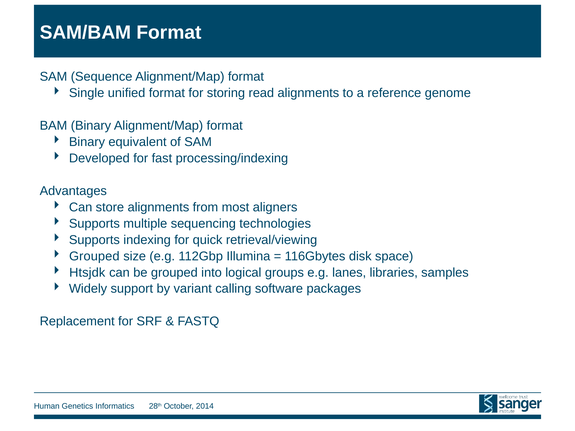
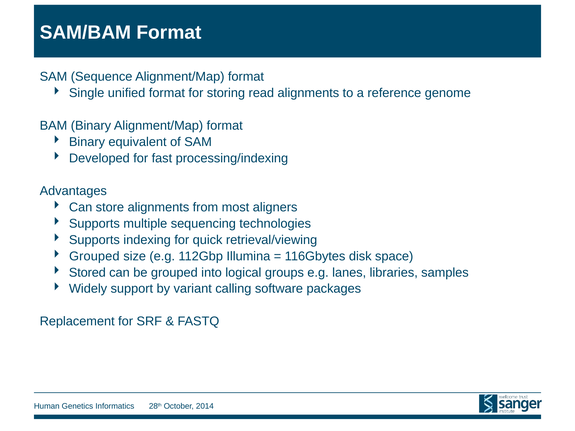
Htsjdk: Htsjdk -> Stored (87, 273)
